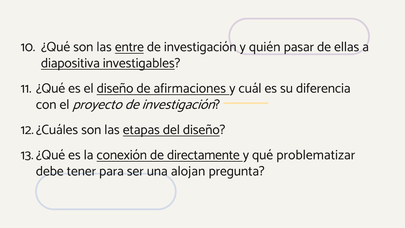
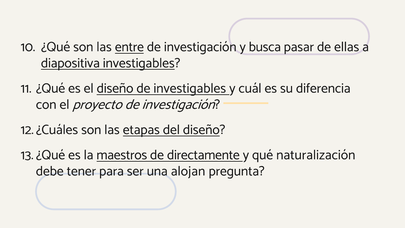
quién: quién -> busca (265, 47)
de afirmaciones: afirmaciones -> investigables (190, 88)
conexión: conexión -> maestros (122, 155)
problematizar: problematizar -> naturalización (316, 155)
